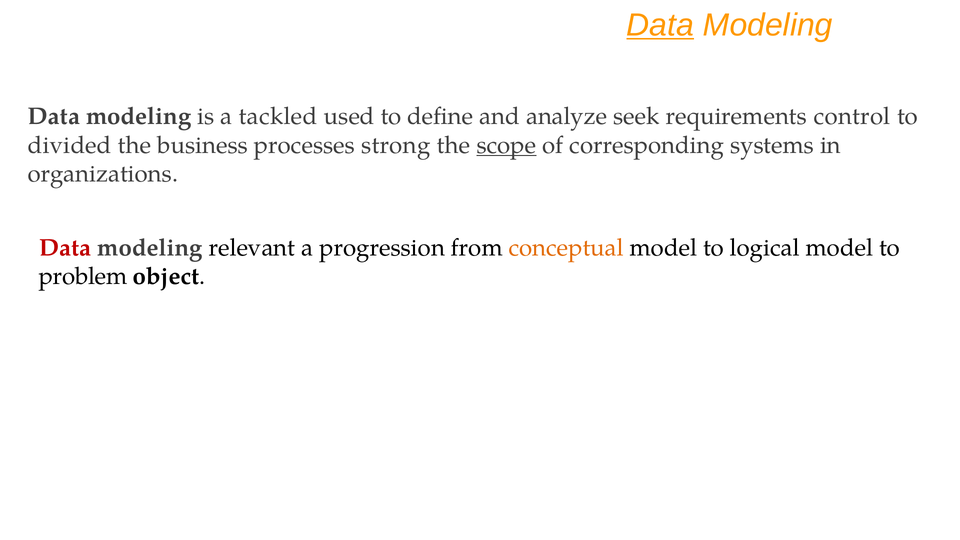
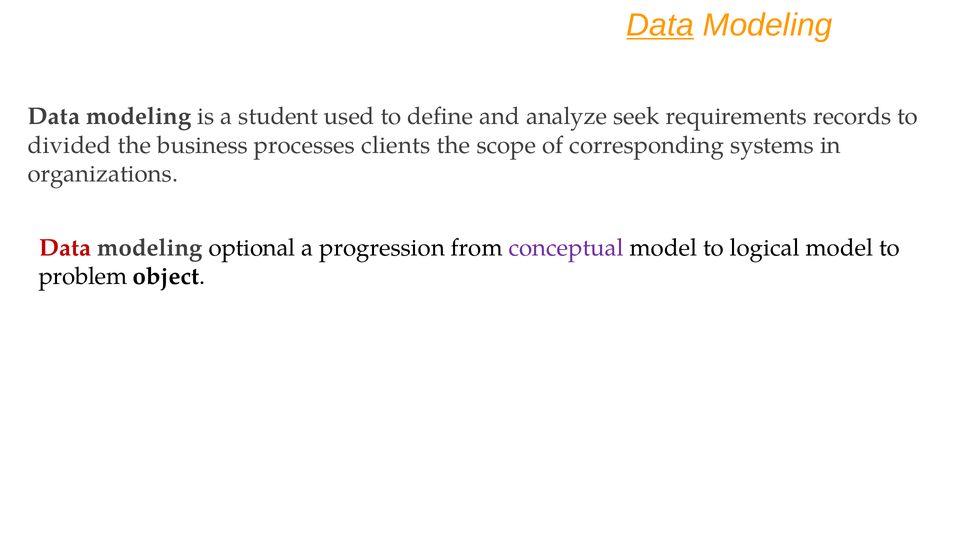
tackled: tackled -> student (278, 116)
control: control -> records (852, 116)
strong: strong -> clients (396, 145)
scope underline: present -> none (506, 145)
relevant: relevant -> optional (252, 248)
conceptual colour: orange -> purple (566, 248)
